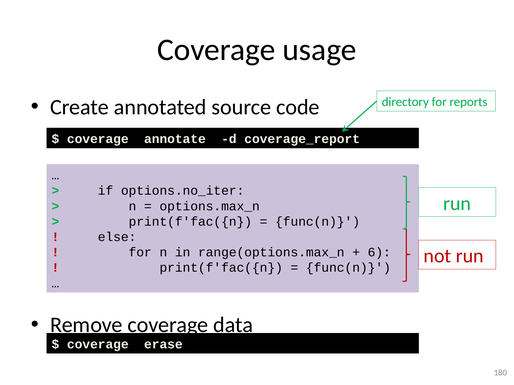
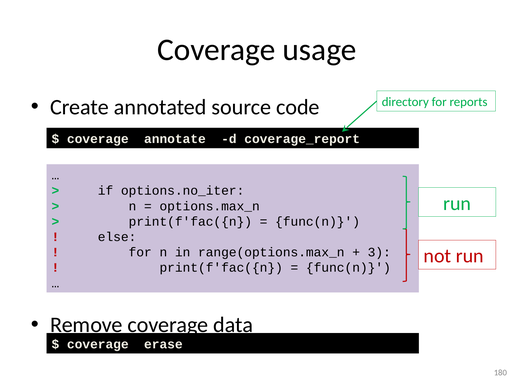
6: 6 -> 3 (379, 253)
